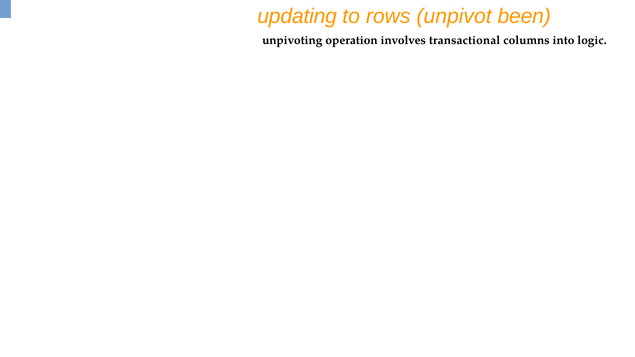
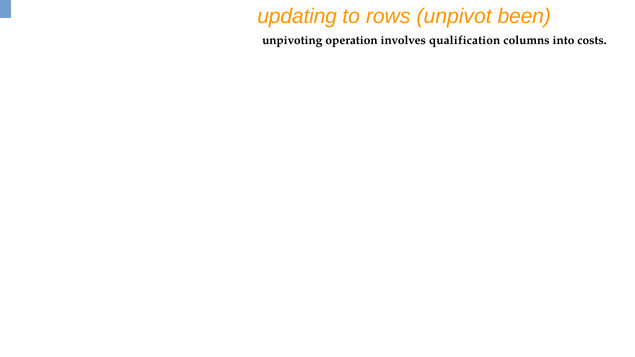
transactional: transactional -> qualification (465, 41)
logic: logic -> costs (592, 41)
